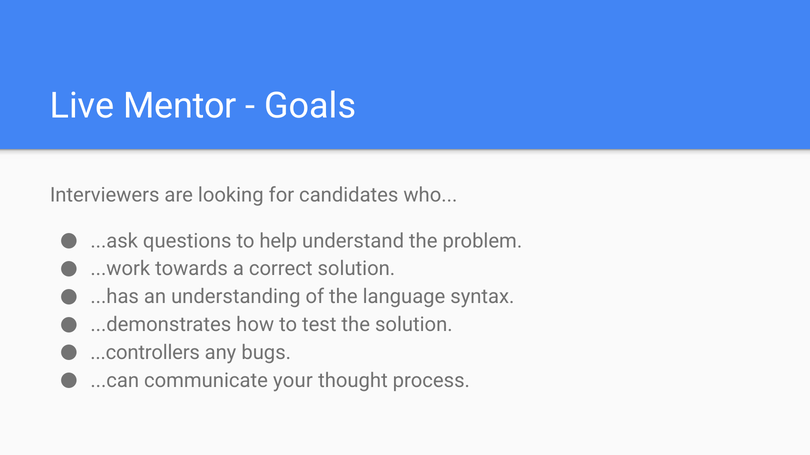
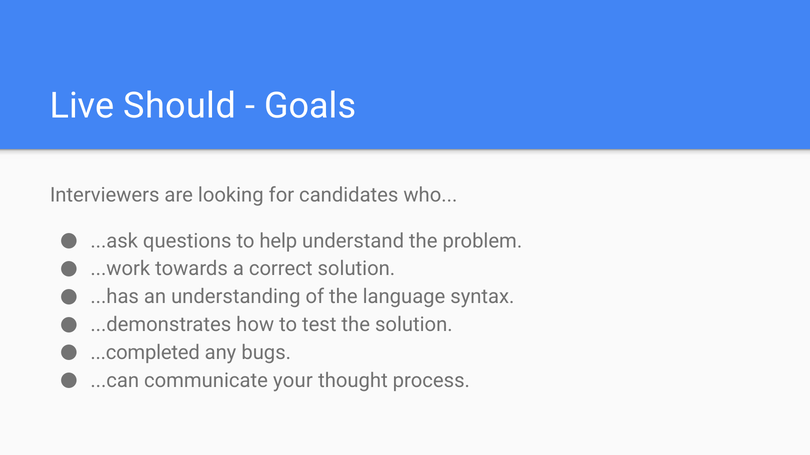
Mentor: Mentor -> Should (180, 106)
...controllers: ...controllers -> ...completed (145, 353)
